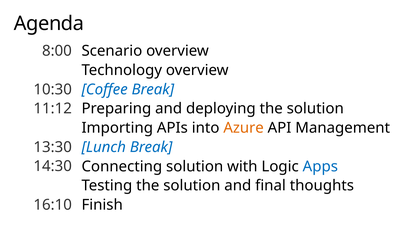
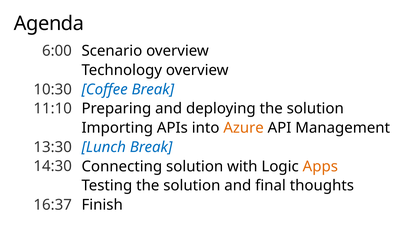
8:00: 8:00 -> 6:00 (57, 51)
11:12: 11:12 -> 11:10 (53, 109)
Apps colour: blue -> orange (320, 166)
16:10: 16:10 -> 16:37 (53, 205)
